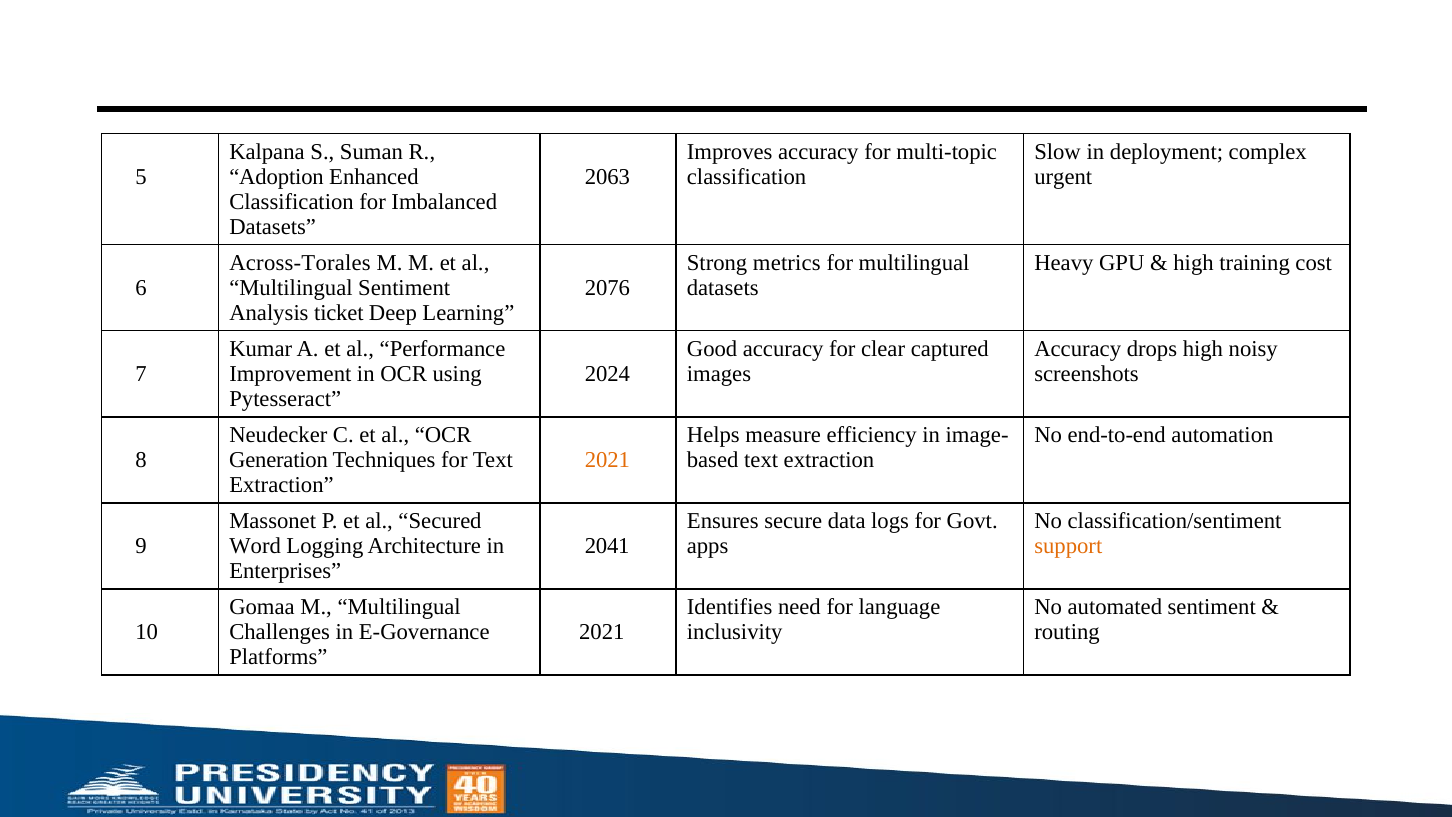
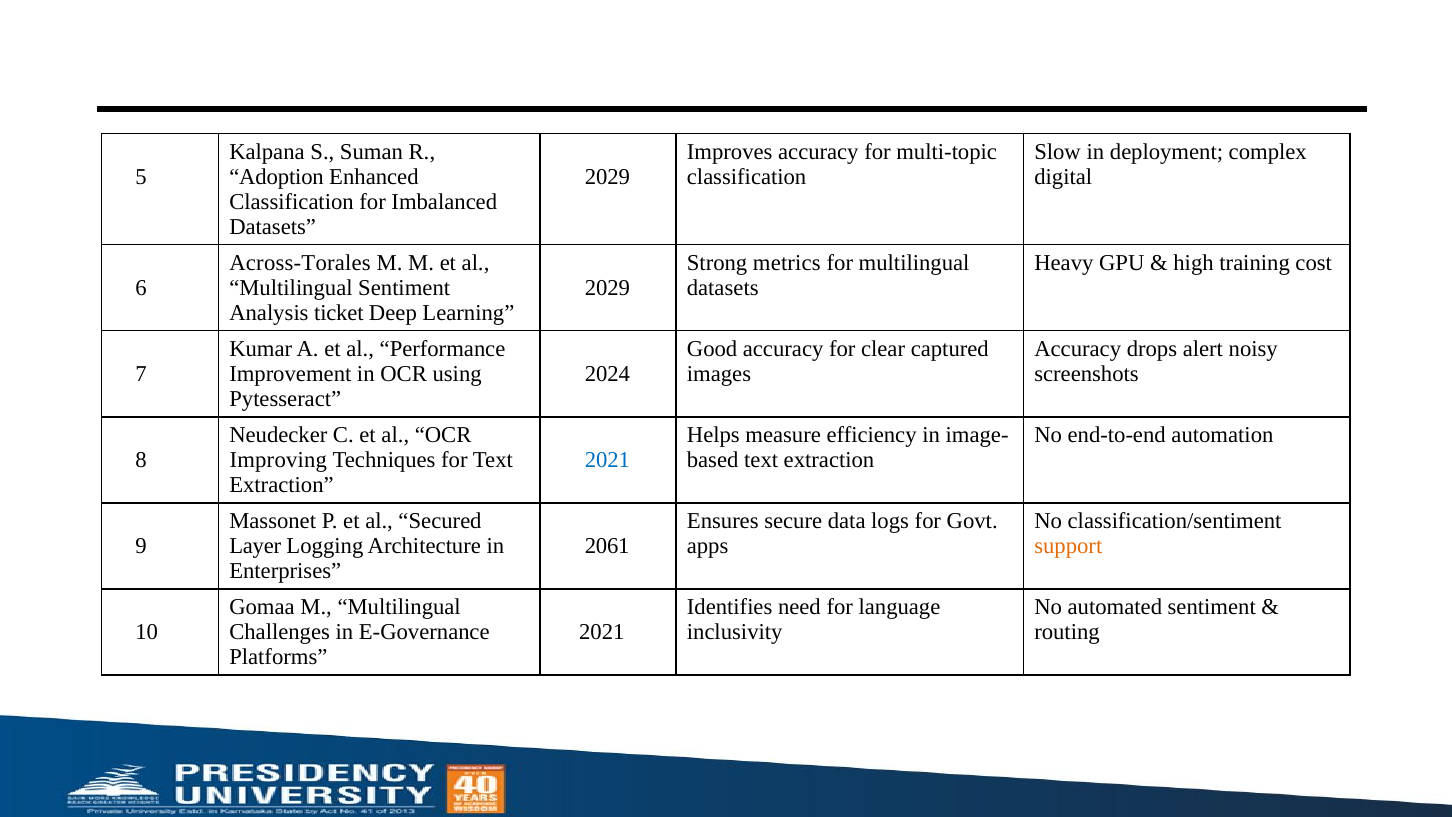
2063: 2063 -> 2029 (607, 177)
urgent: urgent -> digital (1063, 177)
2076: 2076 -> 2029 (607, 288)
drops high: high -> alert (1203, 349)
Generation: Generation -> Improving (278, 460)
2021 colour: orange -> blue (607, 460)
Word: Word -> Layer (255, 546)
2041: 2041 -> 2061 (607, 546)
